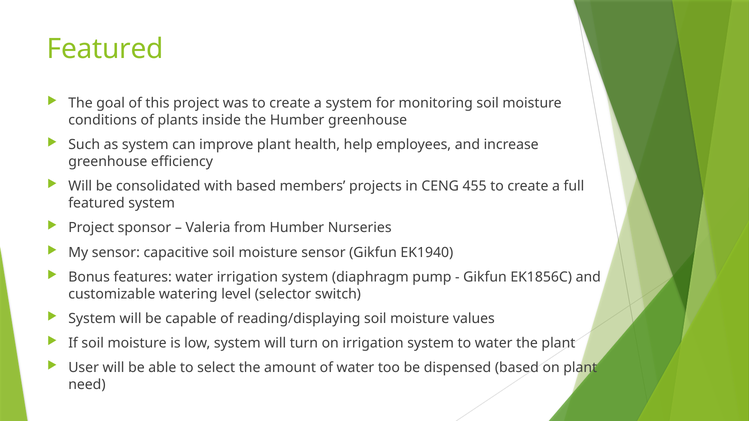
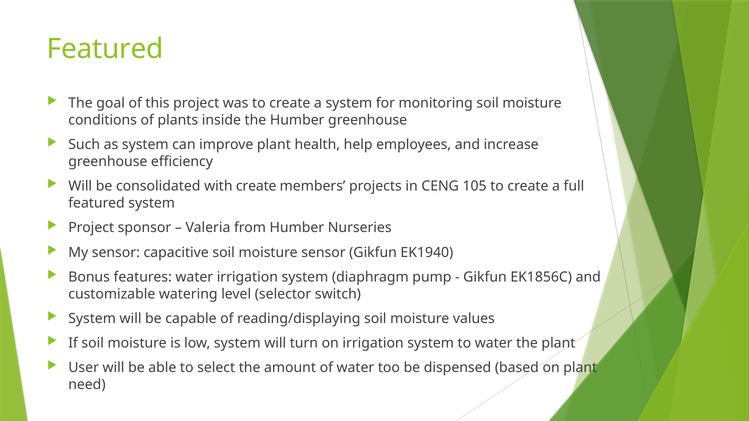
with based: based -> create (256, 186)
455: 455 -> 105 (475, 186)
